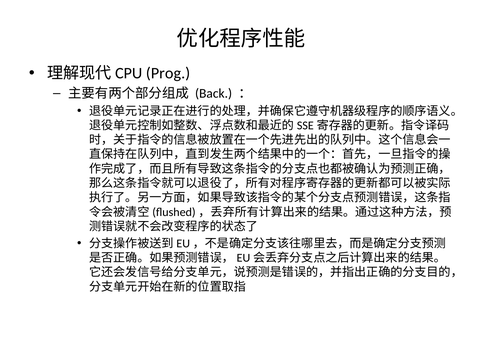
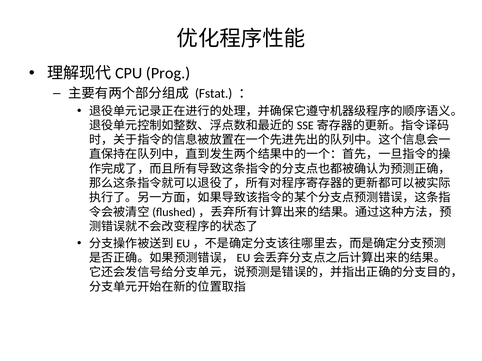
Back: Back -> Fstat (214, 94)
